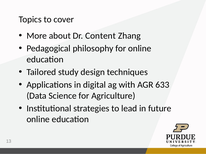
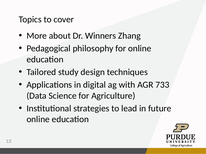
Content: Content -> Winners (101, 36)
633: 633 -> 733 (162, 85)
